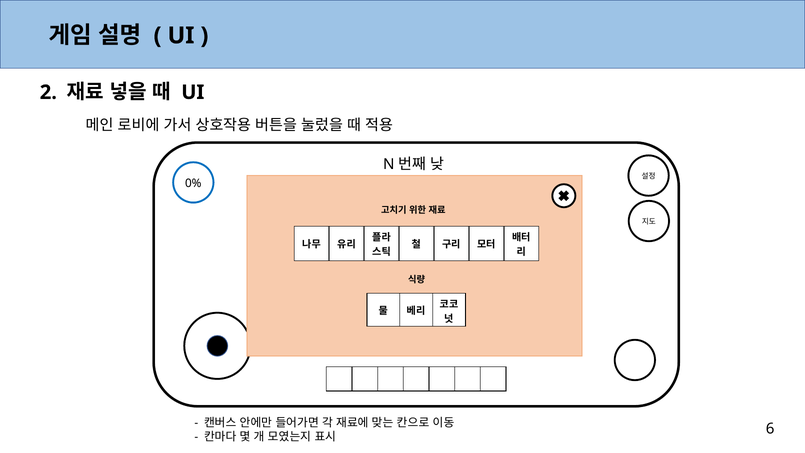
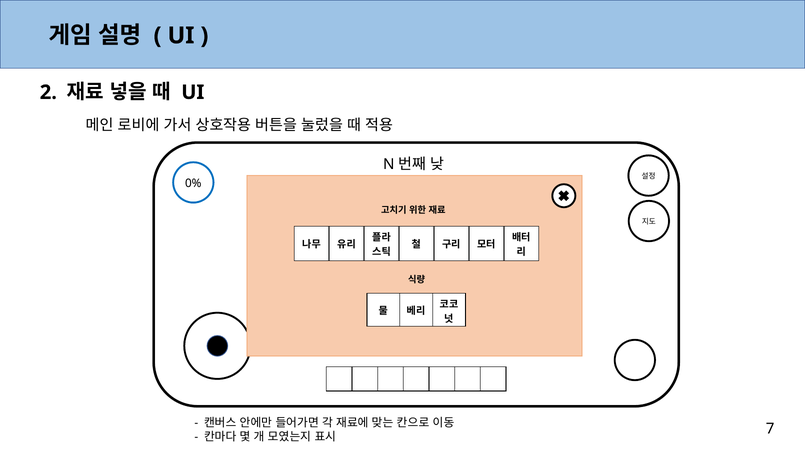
6: 6 -> 7 (770, 428)
